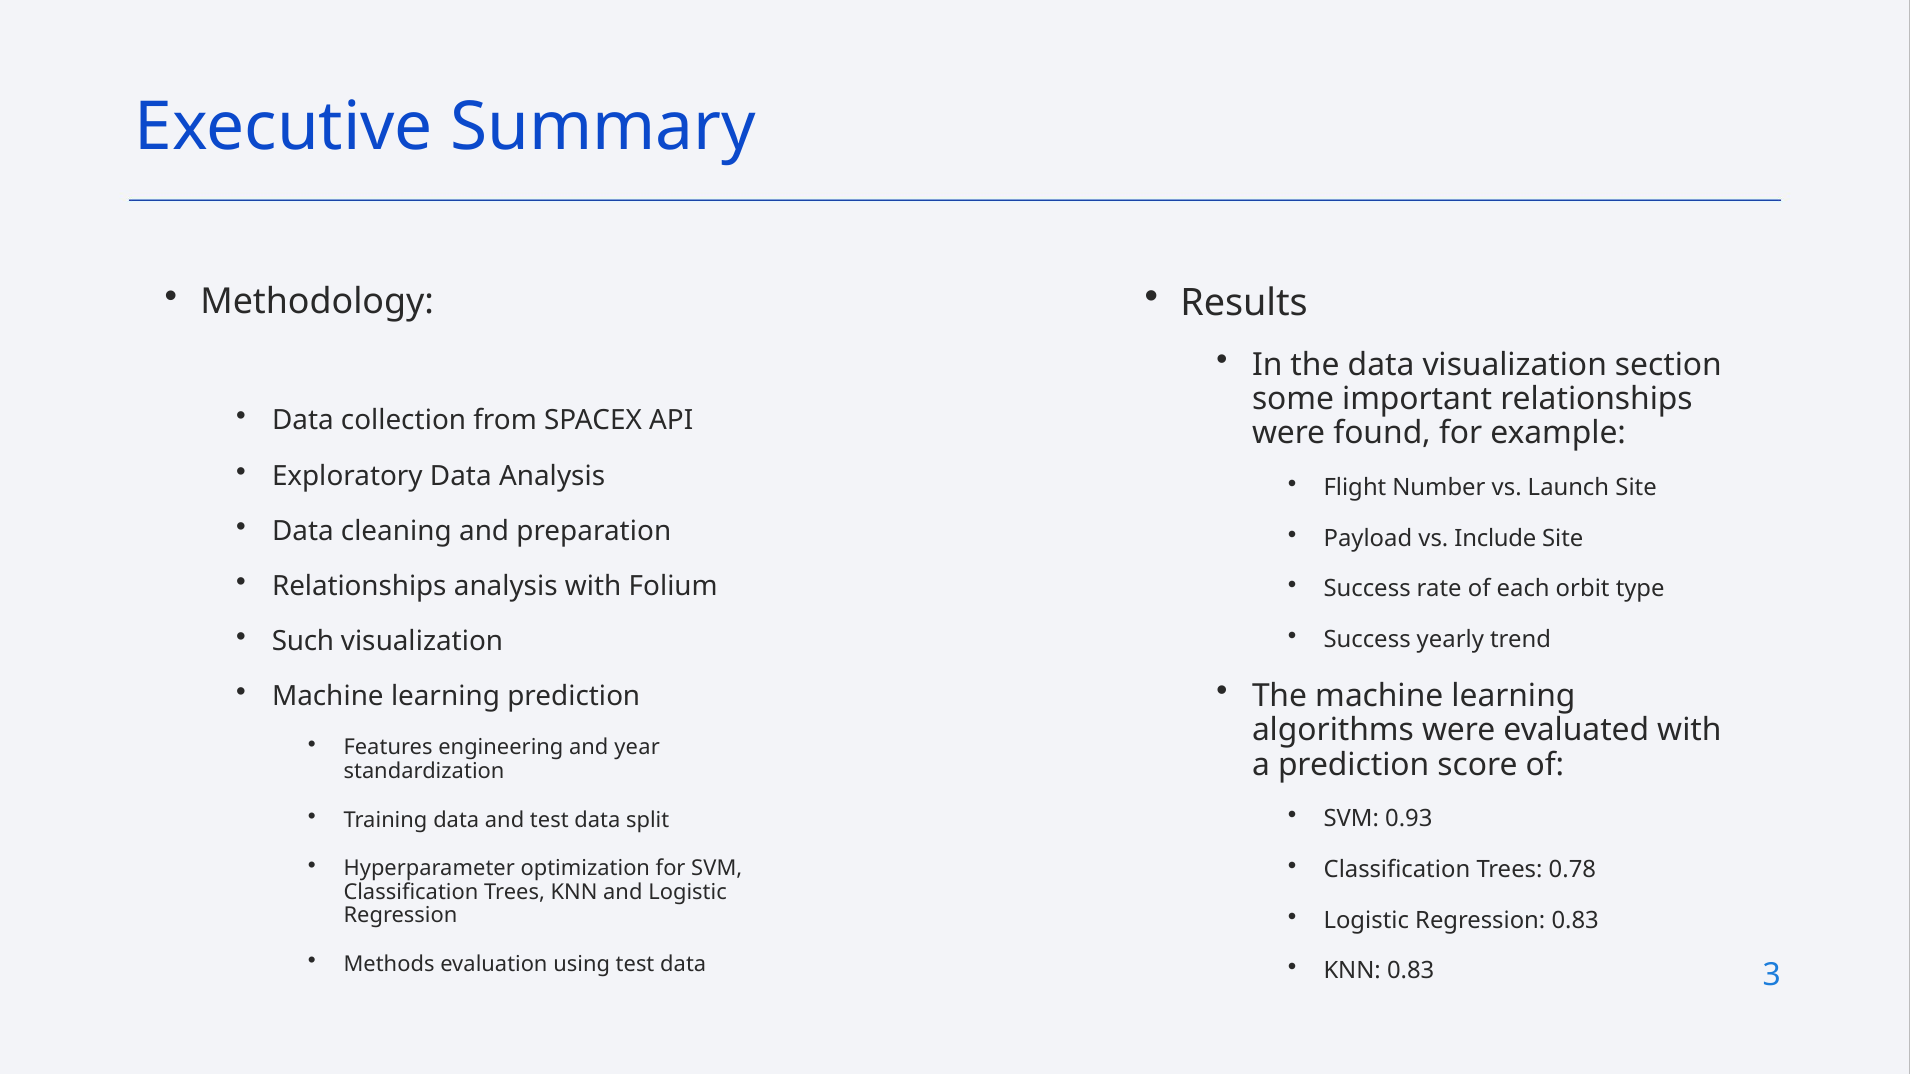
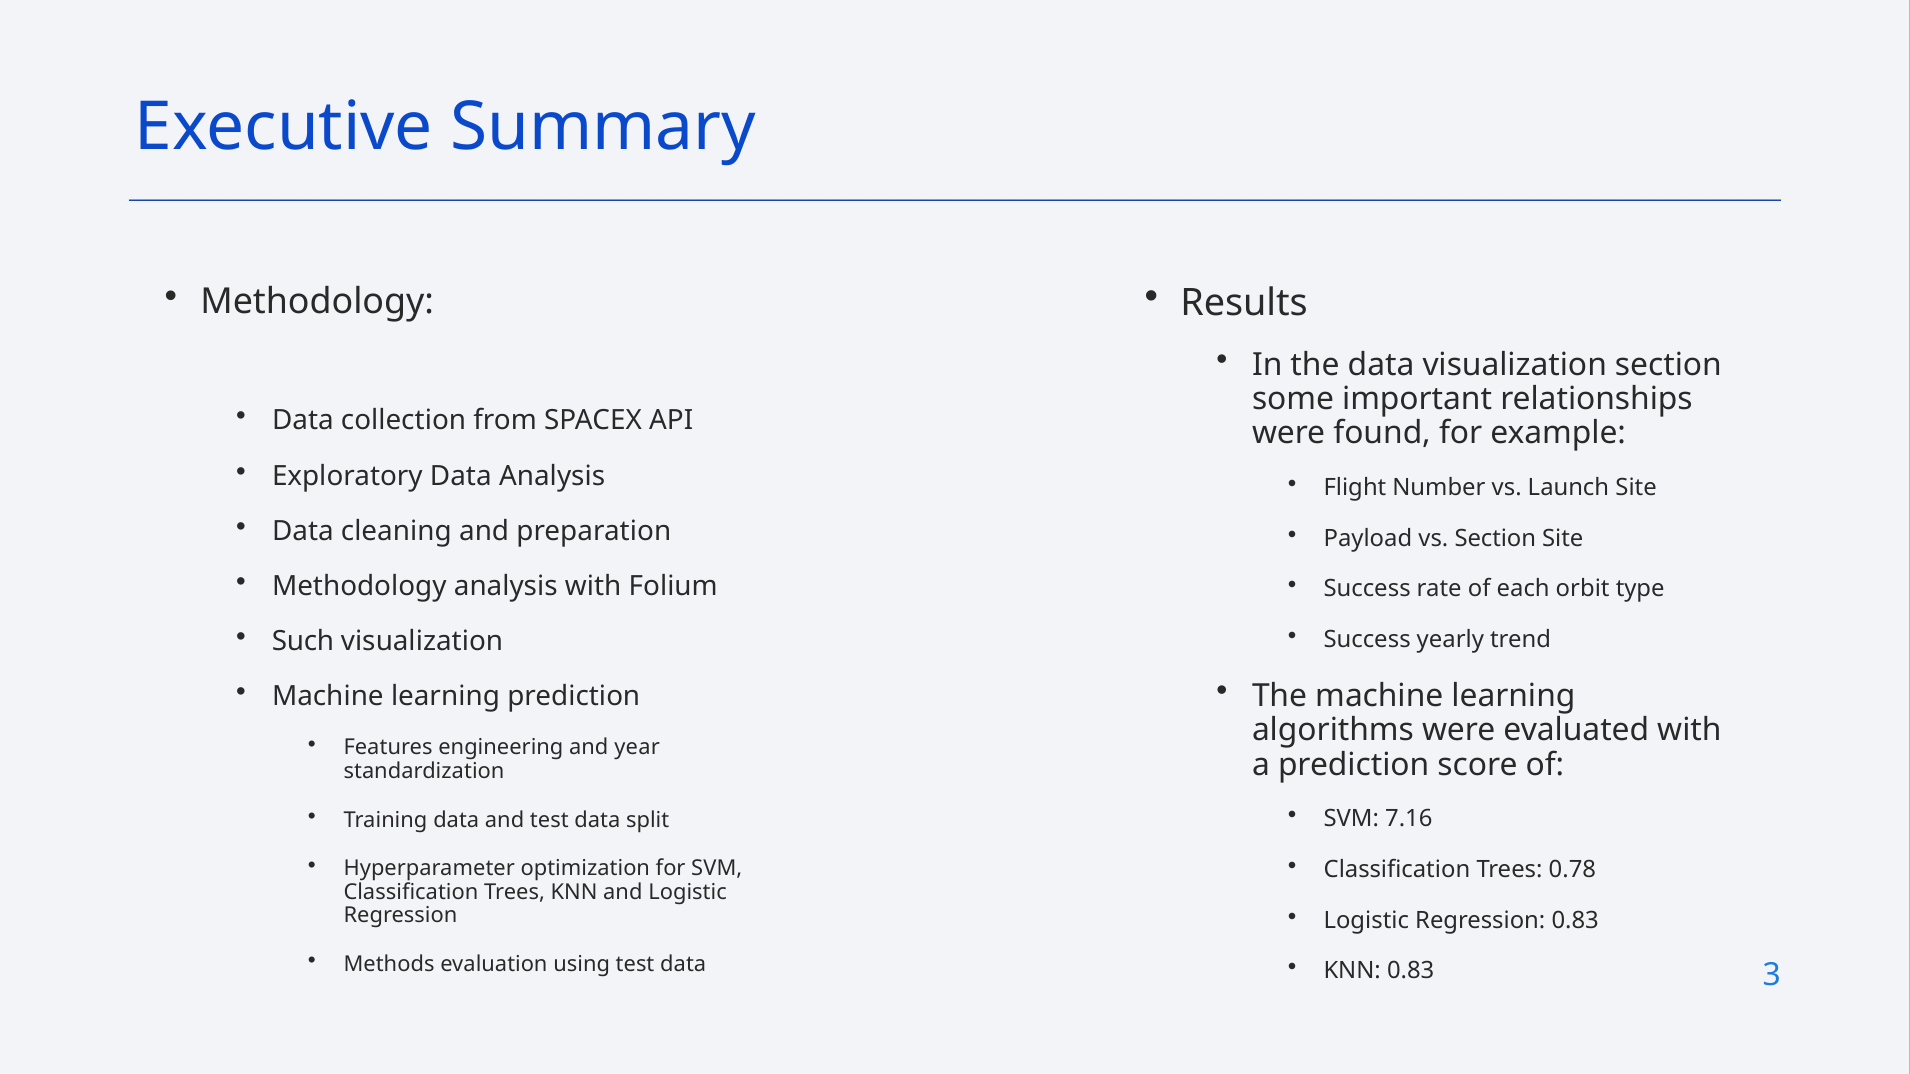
vs Include: Include -> Section (1495, 538)
Relationships: Relationships -> Methodology (359, 586)
0.93: 0.93 -> 7.16 (1409, 819)
